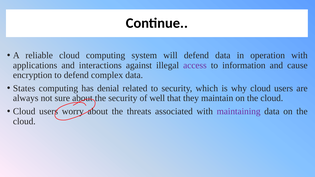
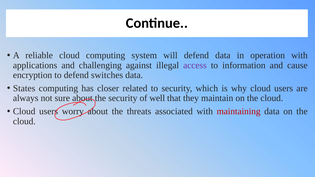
interactions: interactions -> challenging (100, 65)
complex: complex -> switches (107, 75)
denial: denial -> closer (108, 88)
maintaining colour: purple -> red (239, 111)
